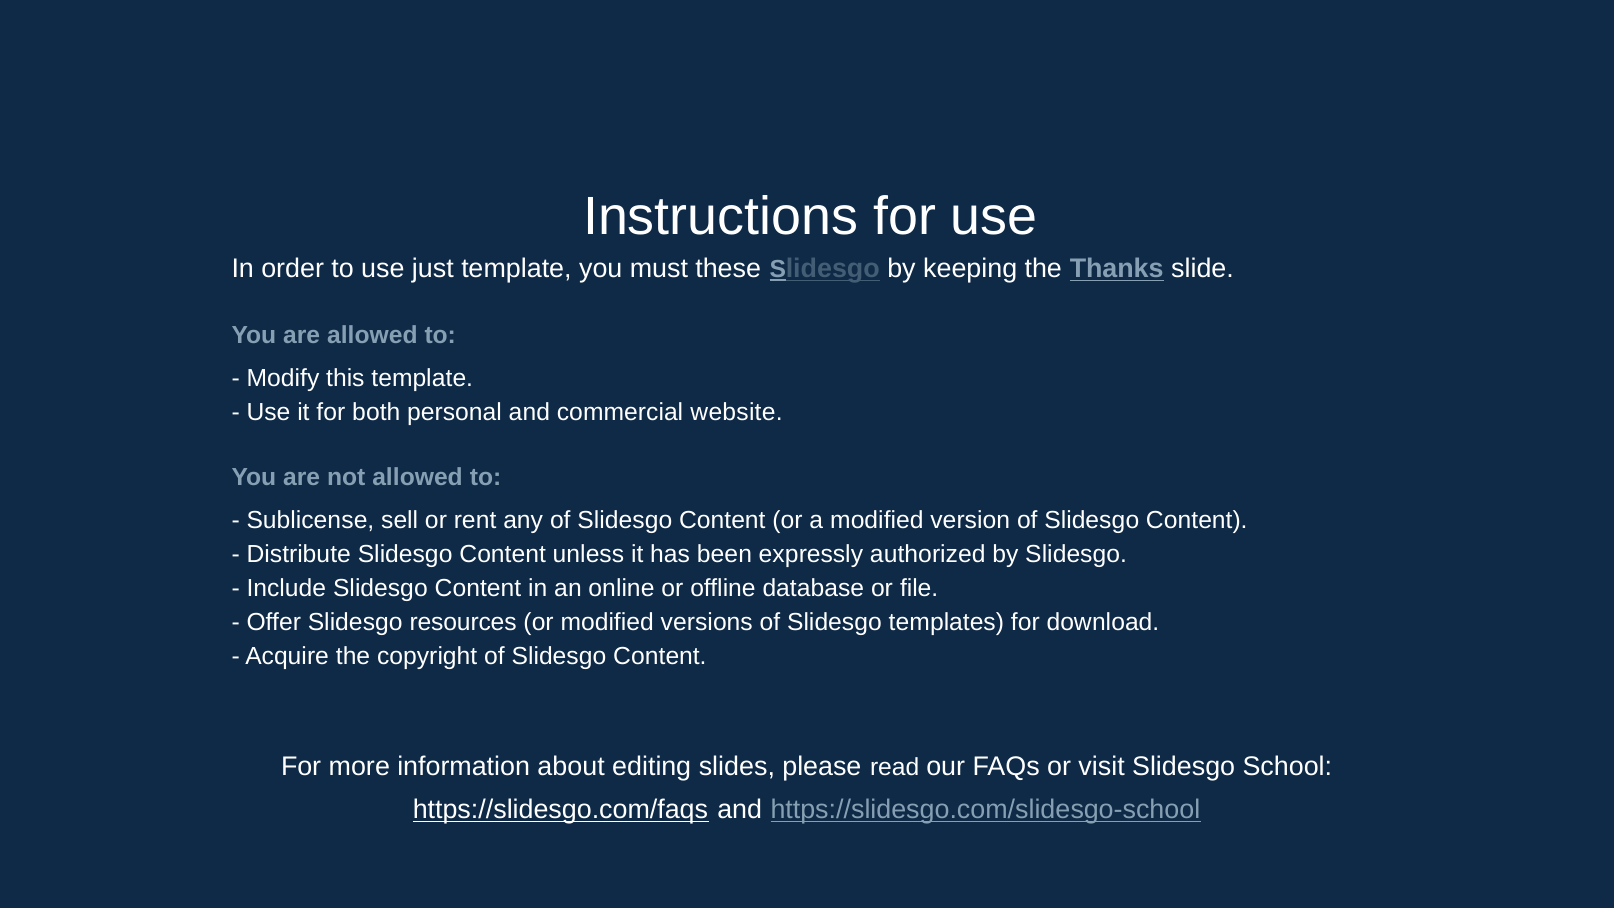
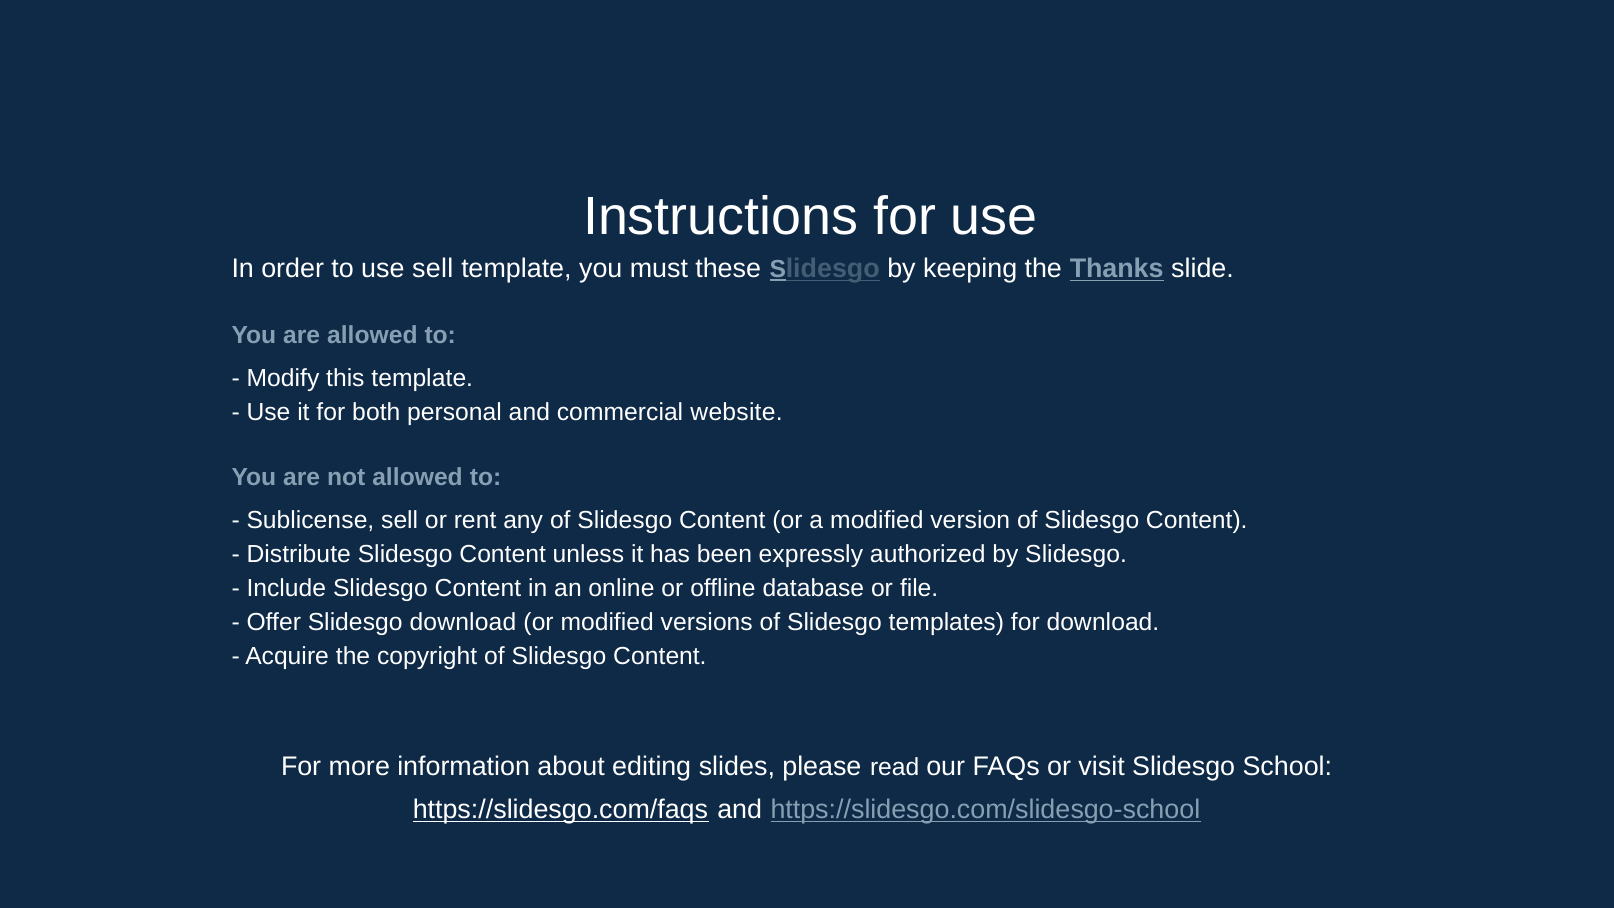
use just: just -> sell (433, 268)
Slidesgo resources: resources -> download (463, 622)
